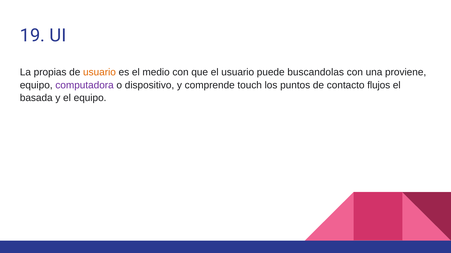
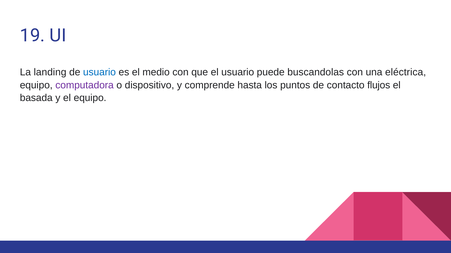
propias: propias -> landing (50, 73)
usuario colour: orange -> blue (99, 73)
proviene: proviene -> eléctrica (406, 73)
touch: touch -> hasta (250, 85)
